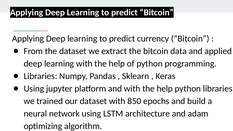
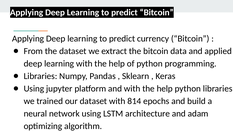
850: 850 -> 814 (134, 101)
